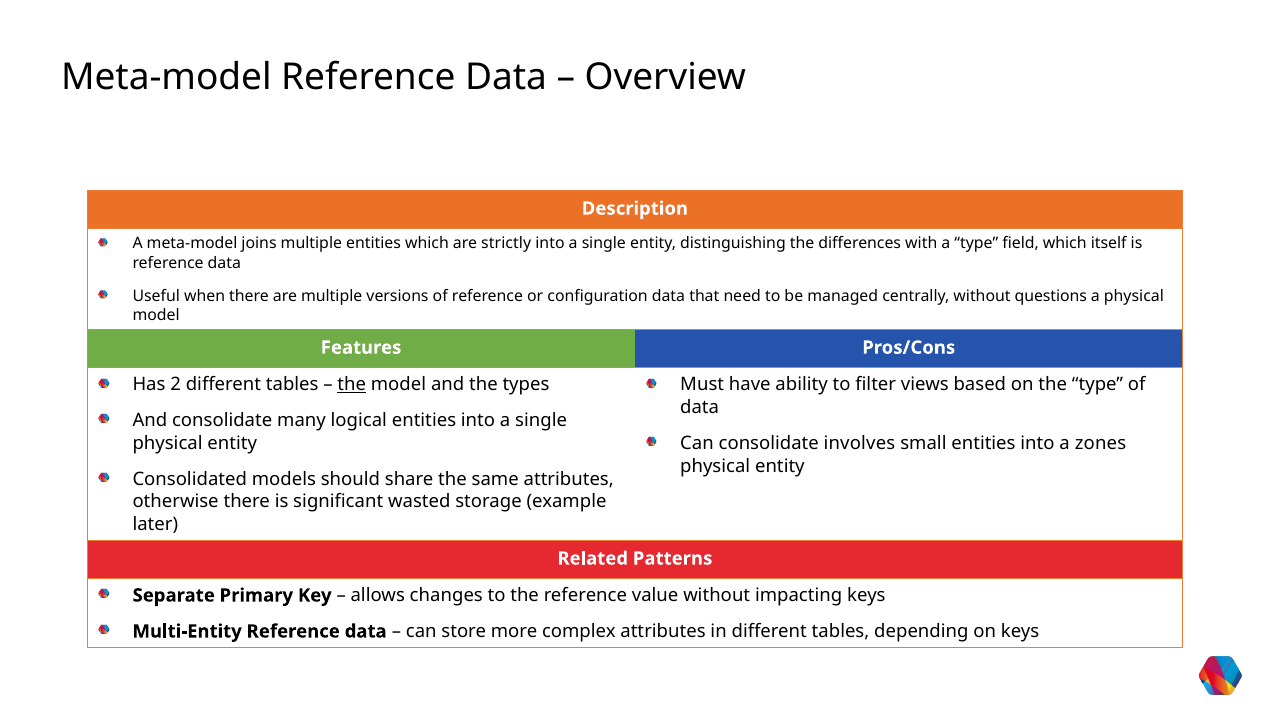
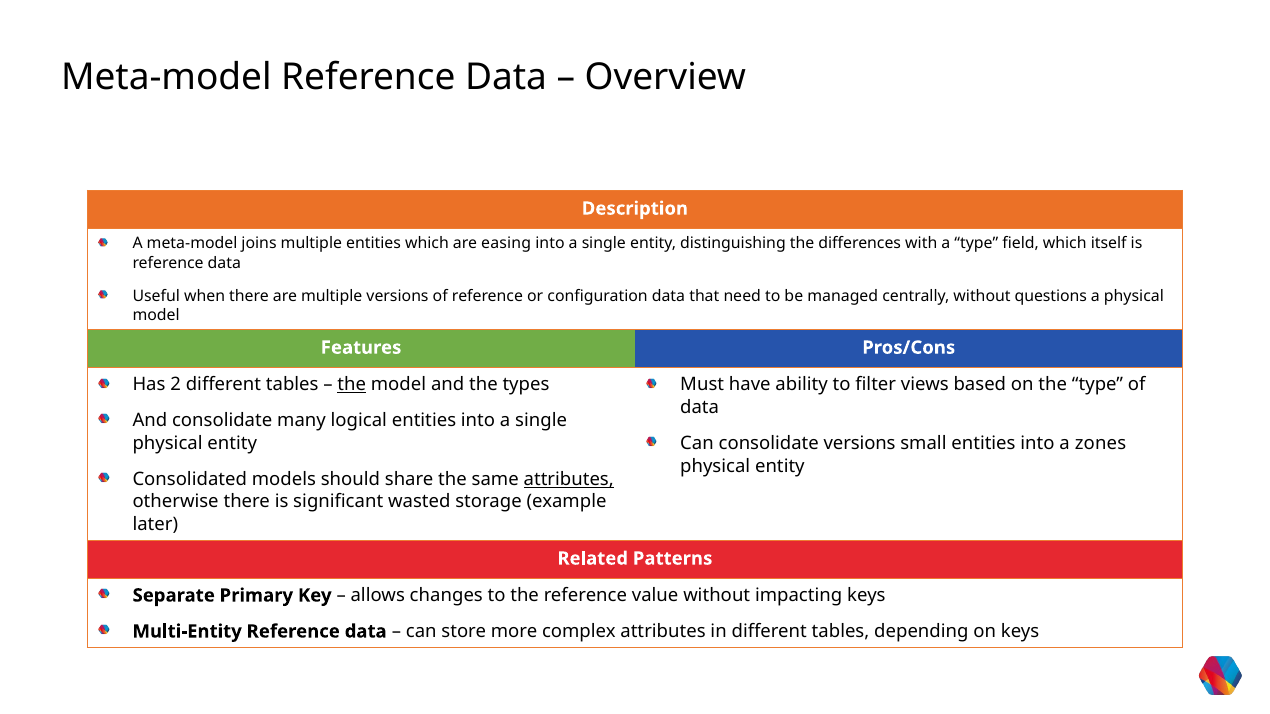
strictly: strictly -> easing (506, 244)
consolidate involves: involves -> versions (860, 443)
attributes underline: none -> present (569, 479)
